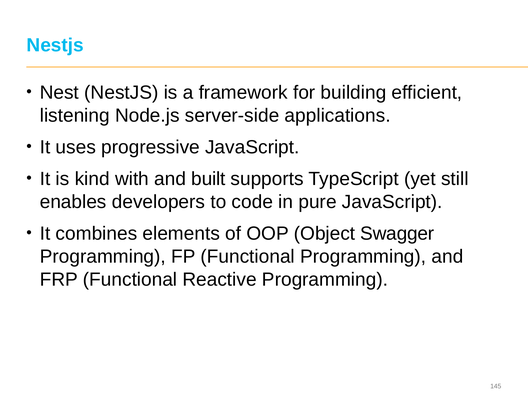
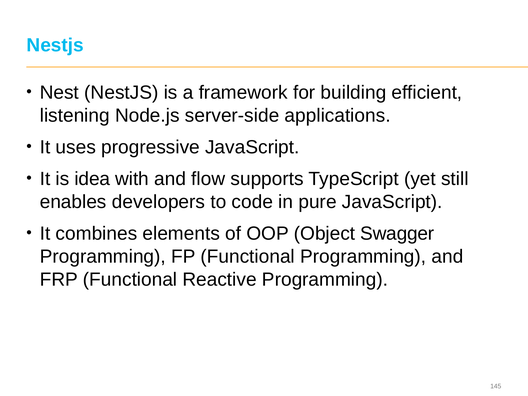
kind: kind -> idea (92, 179)
built: built -> flow (208, 179)
